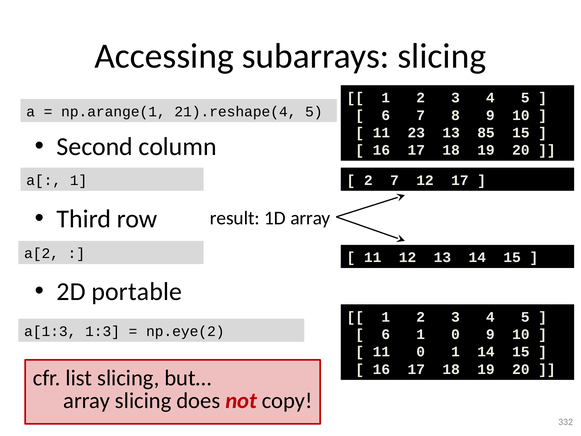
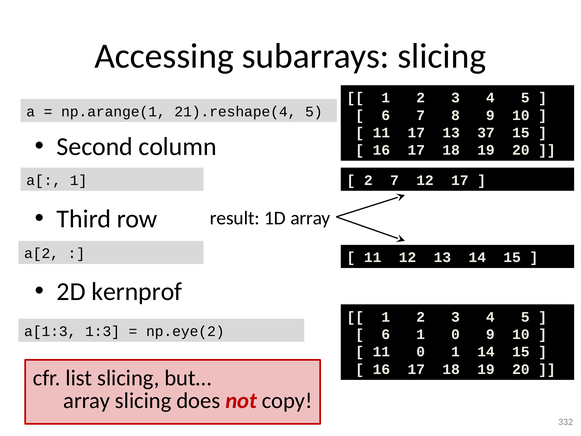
11 23: 23 -> 17 (416, 133)
85: 85 -> 37 (486, 133)
portable: portable -> kernprof (137, 291)
